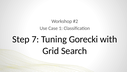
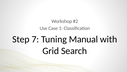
Gorecki: Gorecki -> Manual (83, 39)
